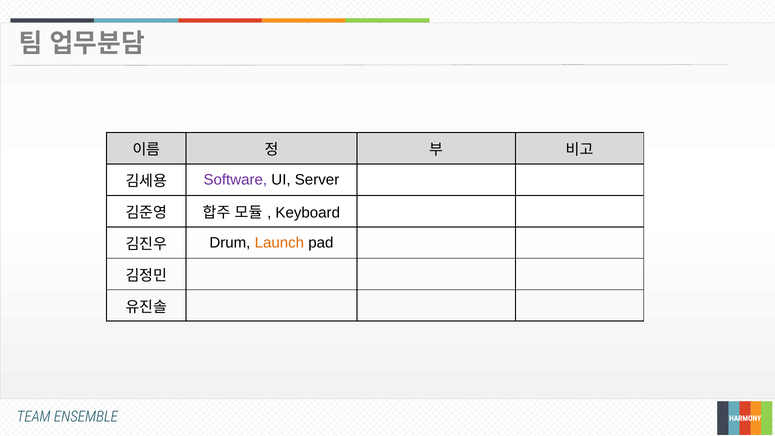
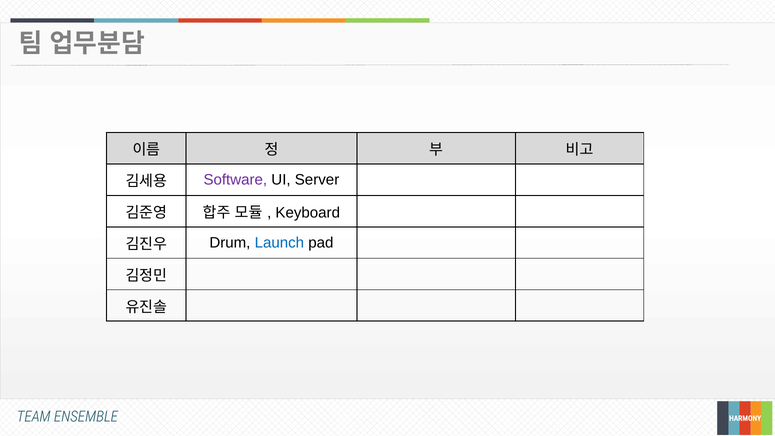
Launch colour: orange -> blue (279, 243)
